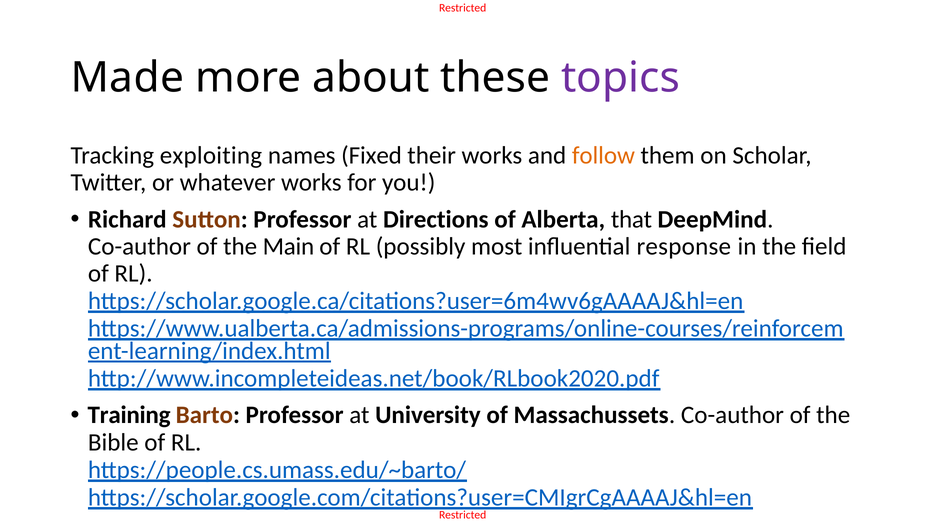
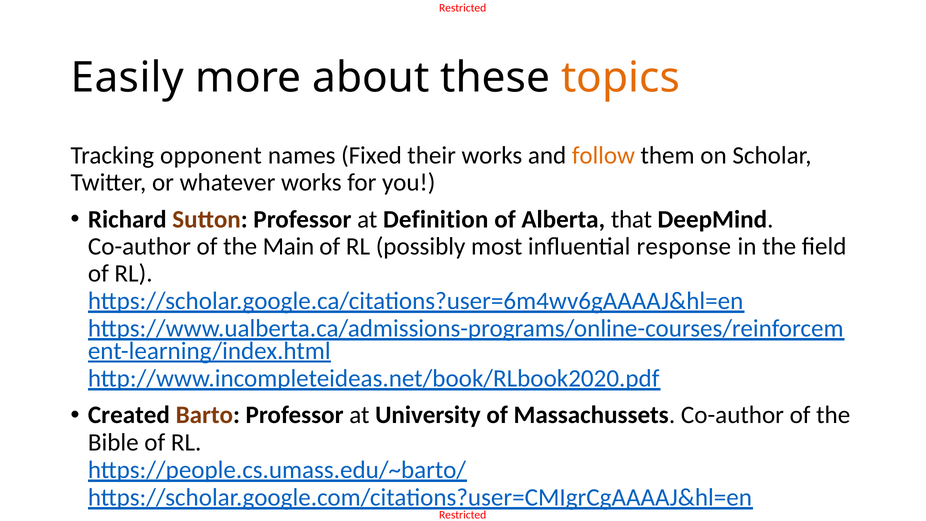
Made: Made -> Easily (127, 78)
topics colour: purple -> orange (621, 78)
exploiting: exploiting -> opponent (211, 156)
Directions: Directions -> Definition (436, 219)
Training: Training -> Created (129, 415)
